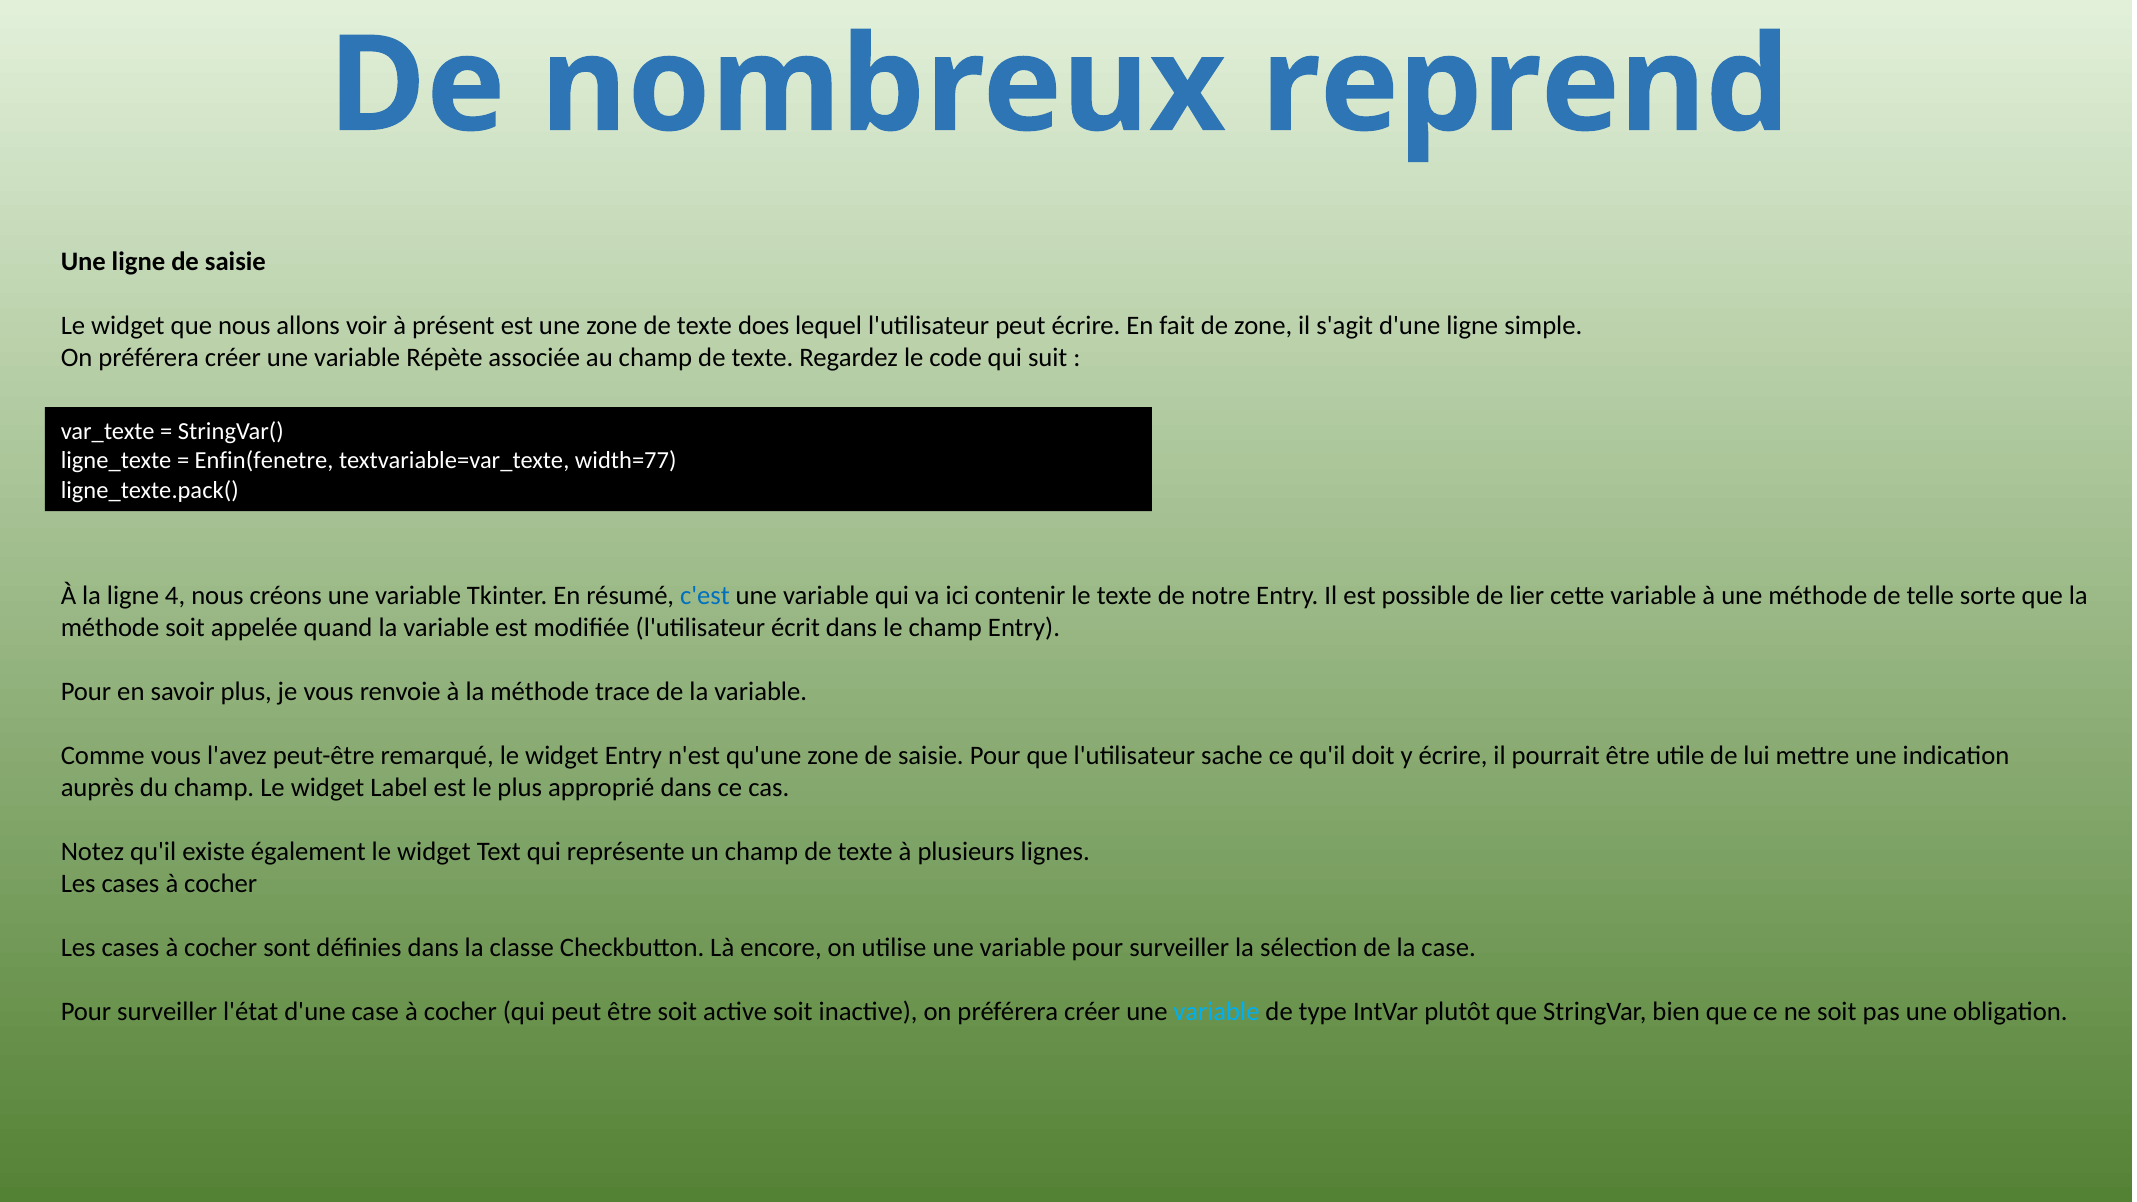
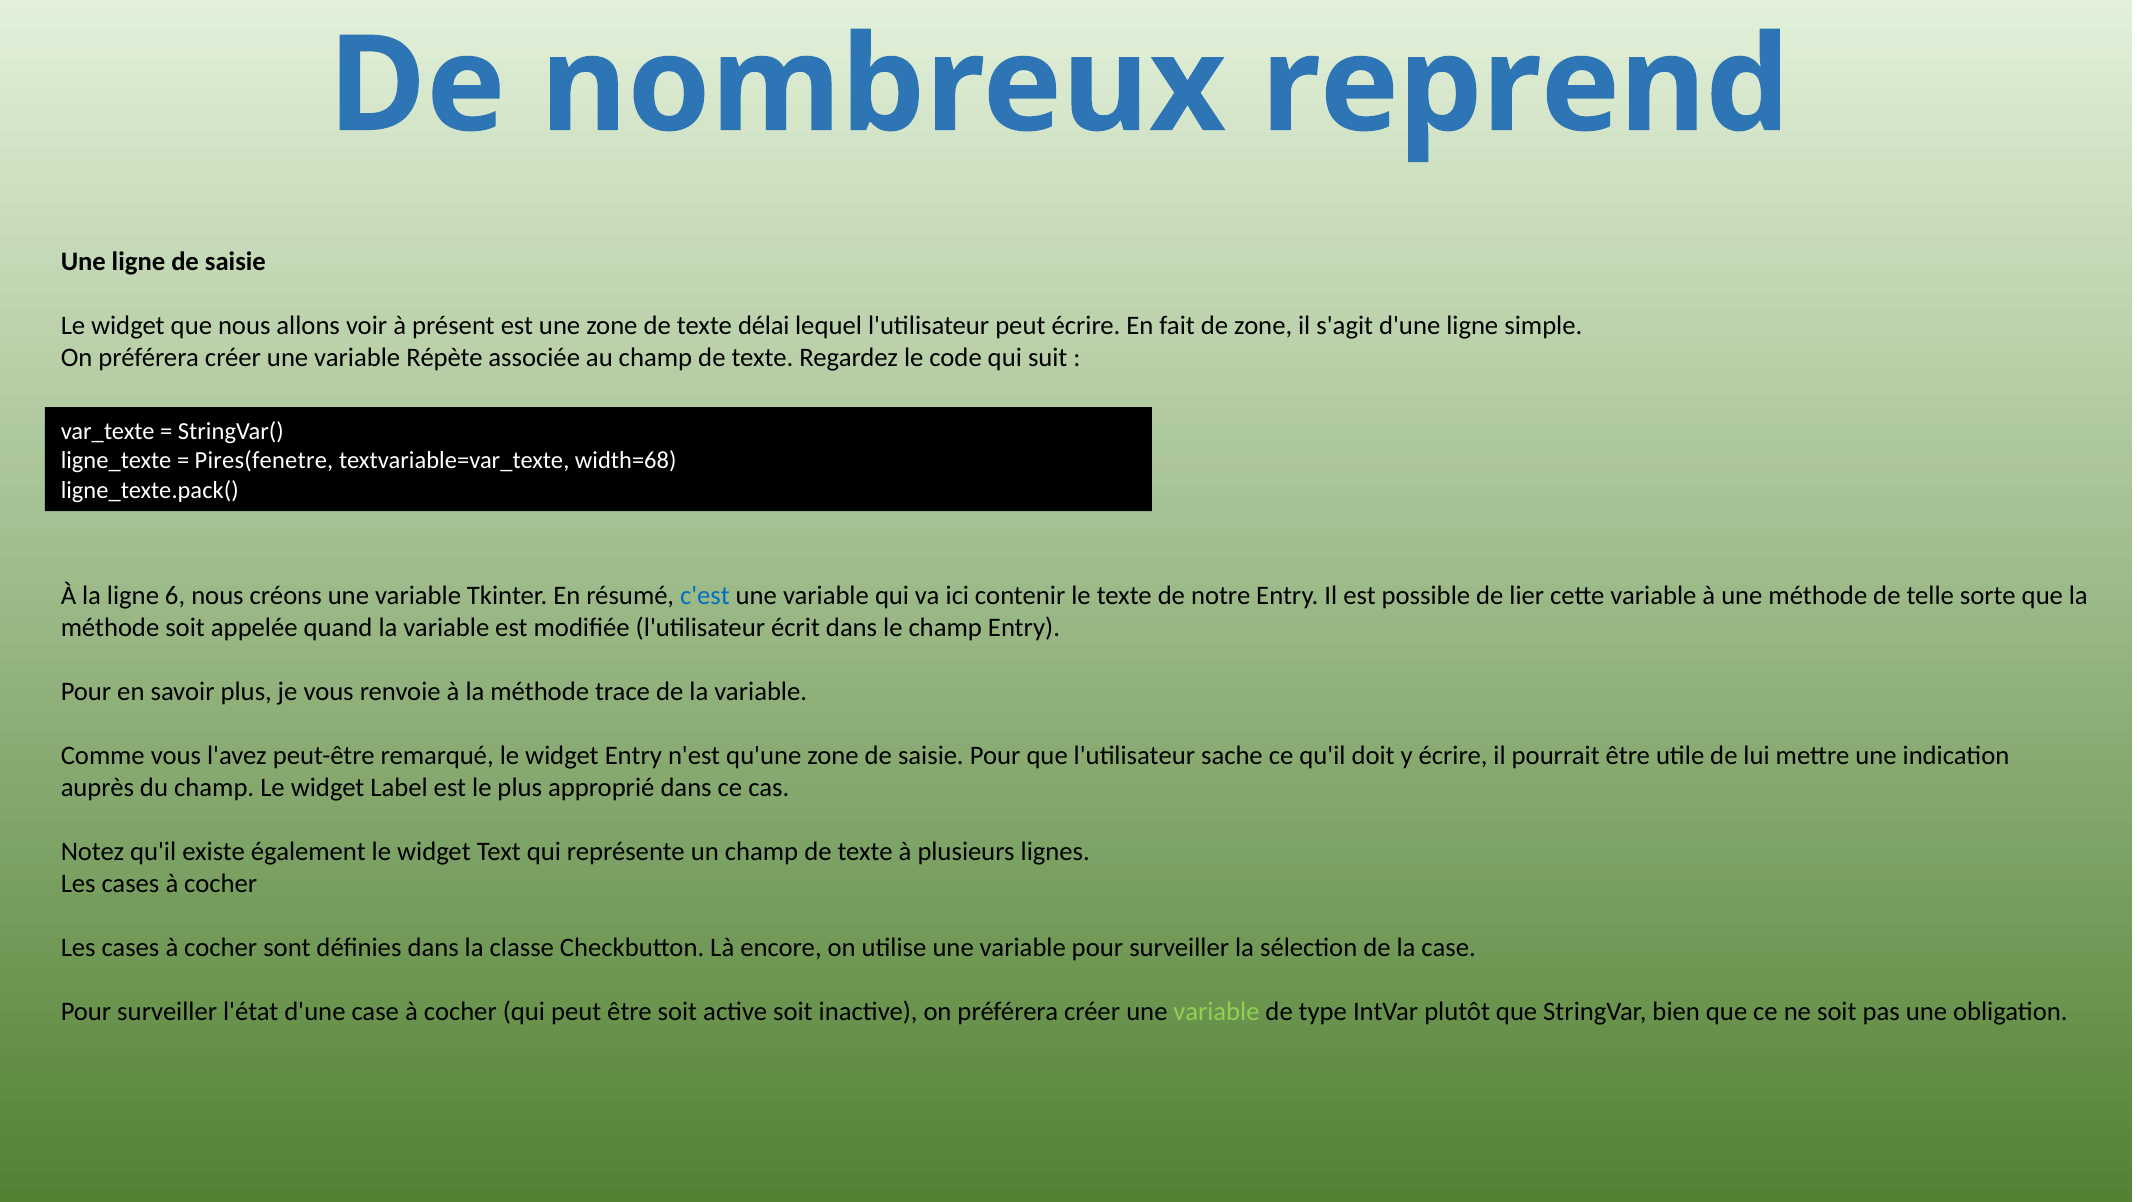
does: does -> délai (764, 326)
Enfin(fenetre: Enfin(fenetre -> Pires(fenetre (264, 461)
width=77: width=77 -> width=68 (626, 461)
4: 4 -> 6 (175, 595)
variable colour: light blue -> light green (1216, 1012)
